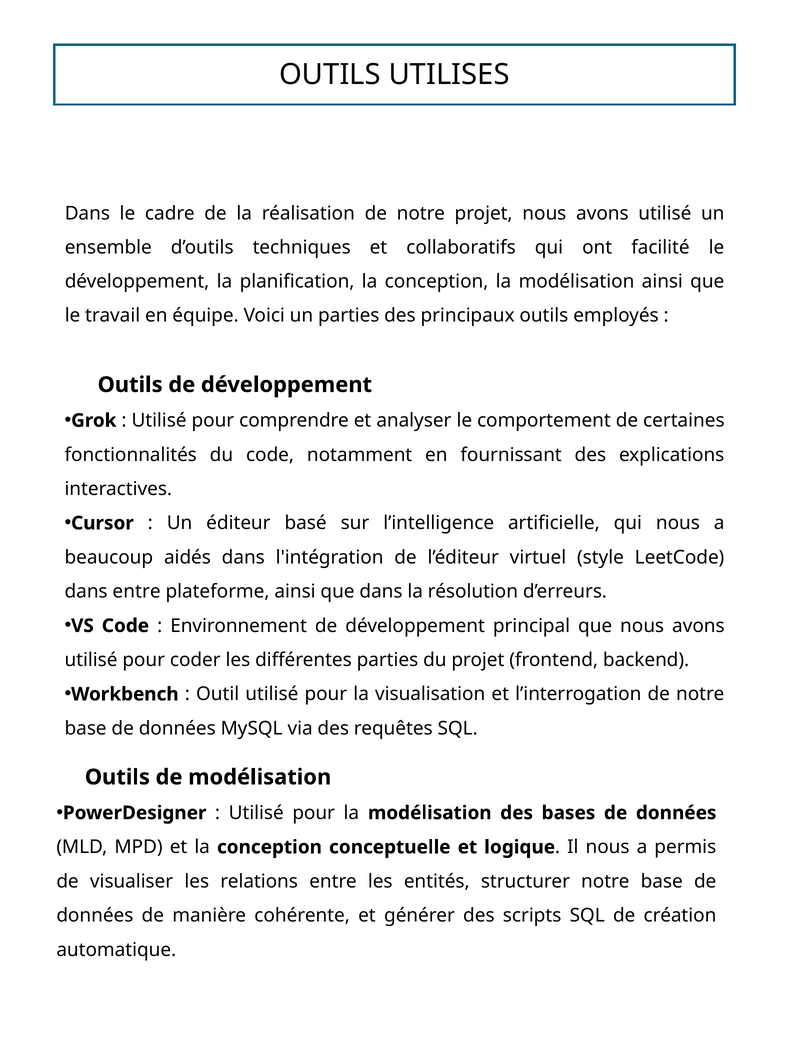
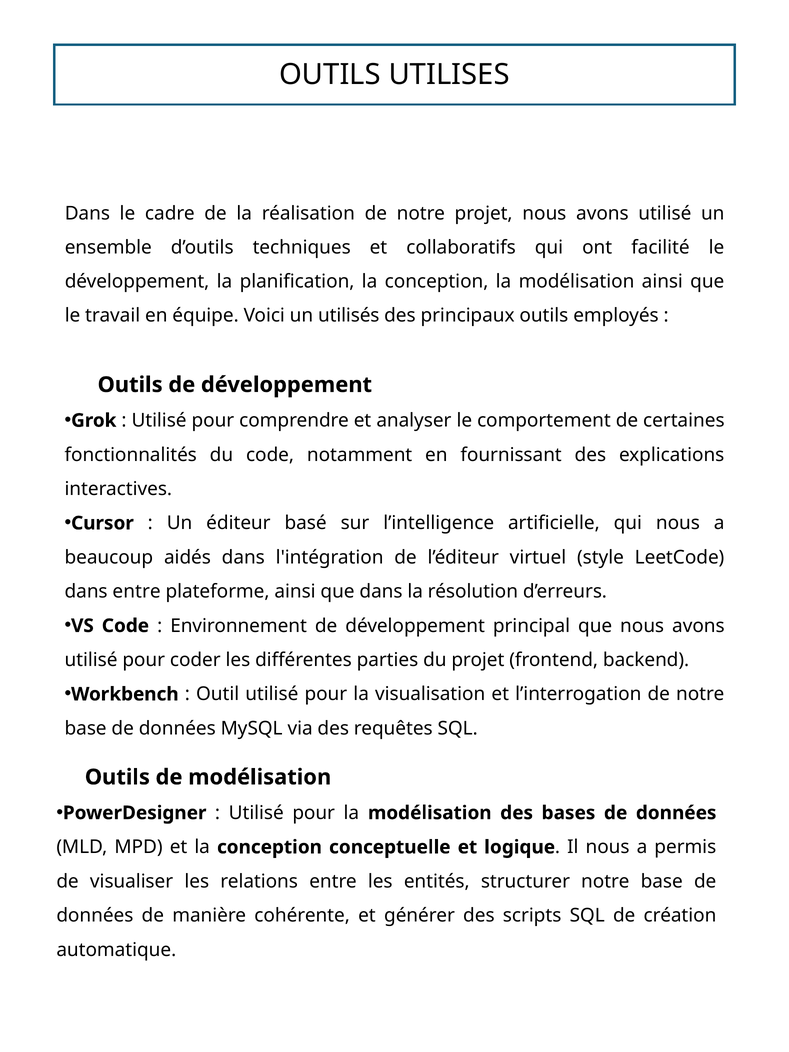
un parties: parties -> utilisés (349, 316)
